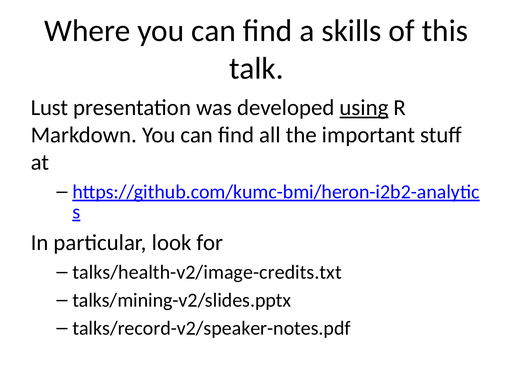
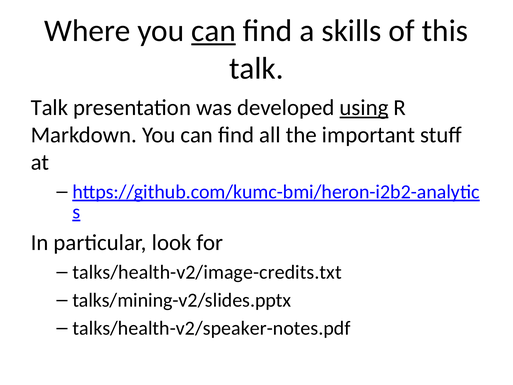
can underline: none -> present (214, 31)
Lust: Lust -> Talk (49, 108)
talks/record-v2/speaker-notes.pdf: talks/record-v2/speaker-notes.pdf -> talks/health-v2/speaker-notes.pdf (212, 328)
